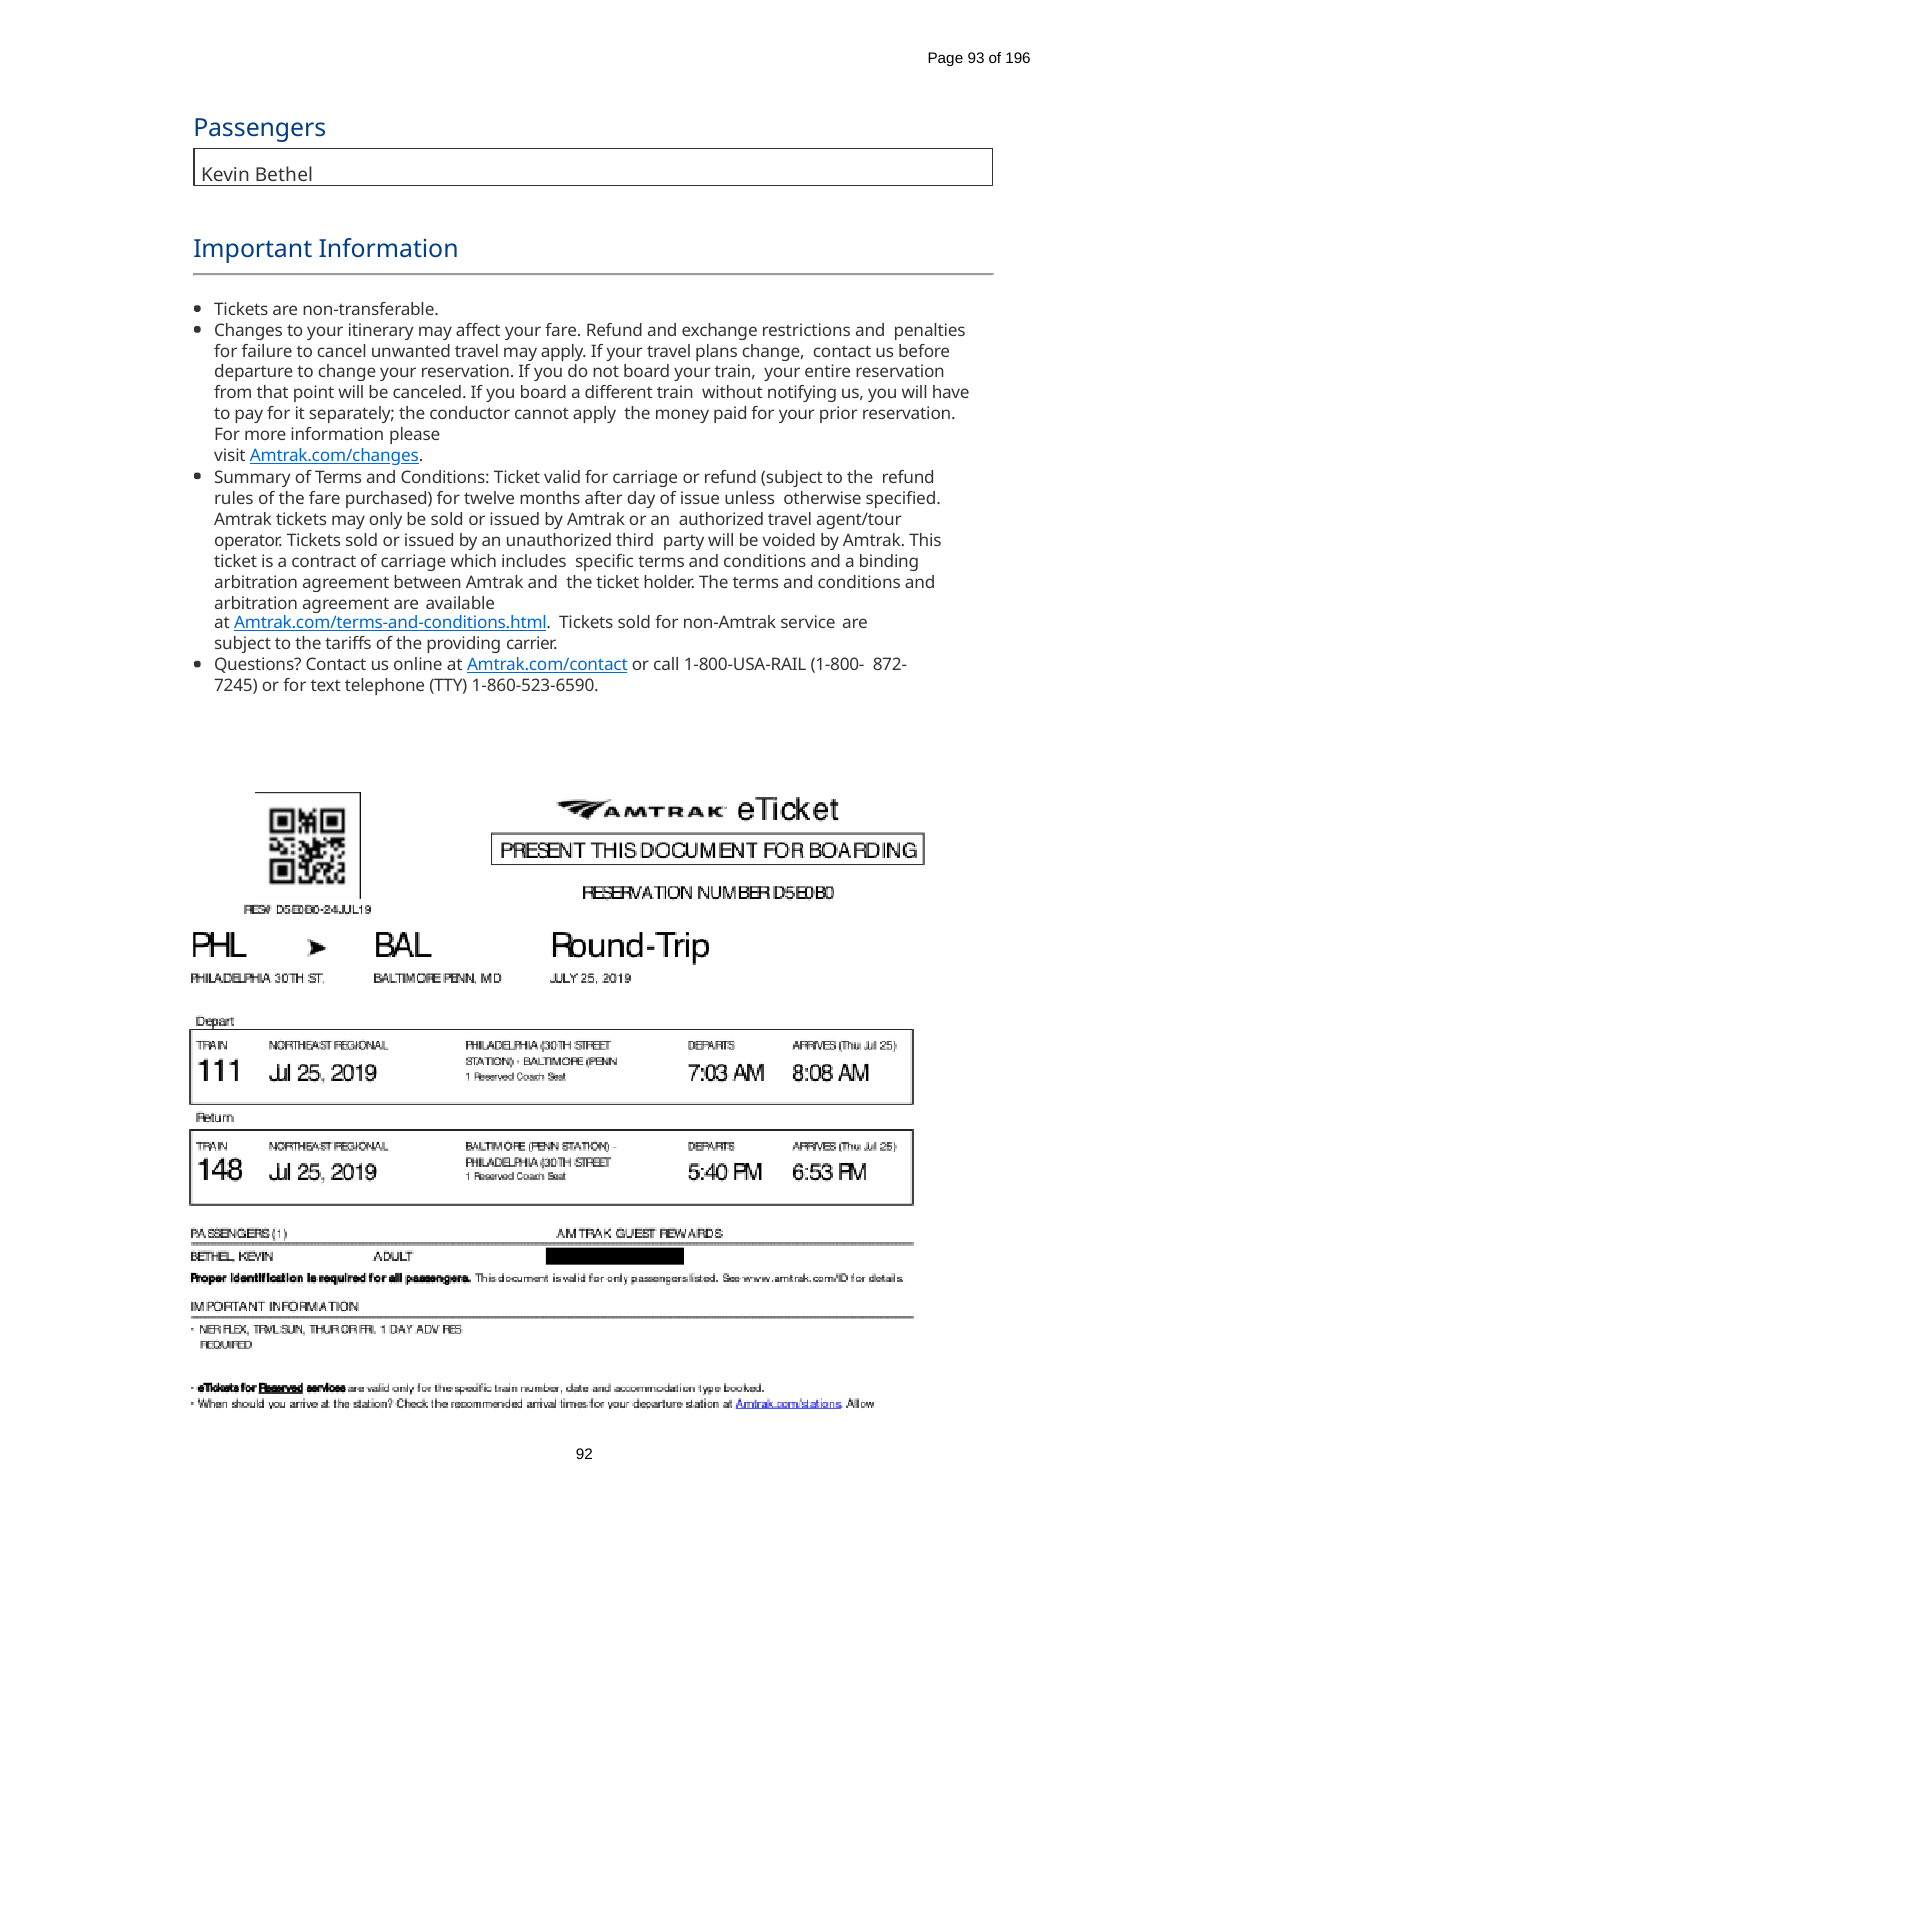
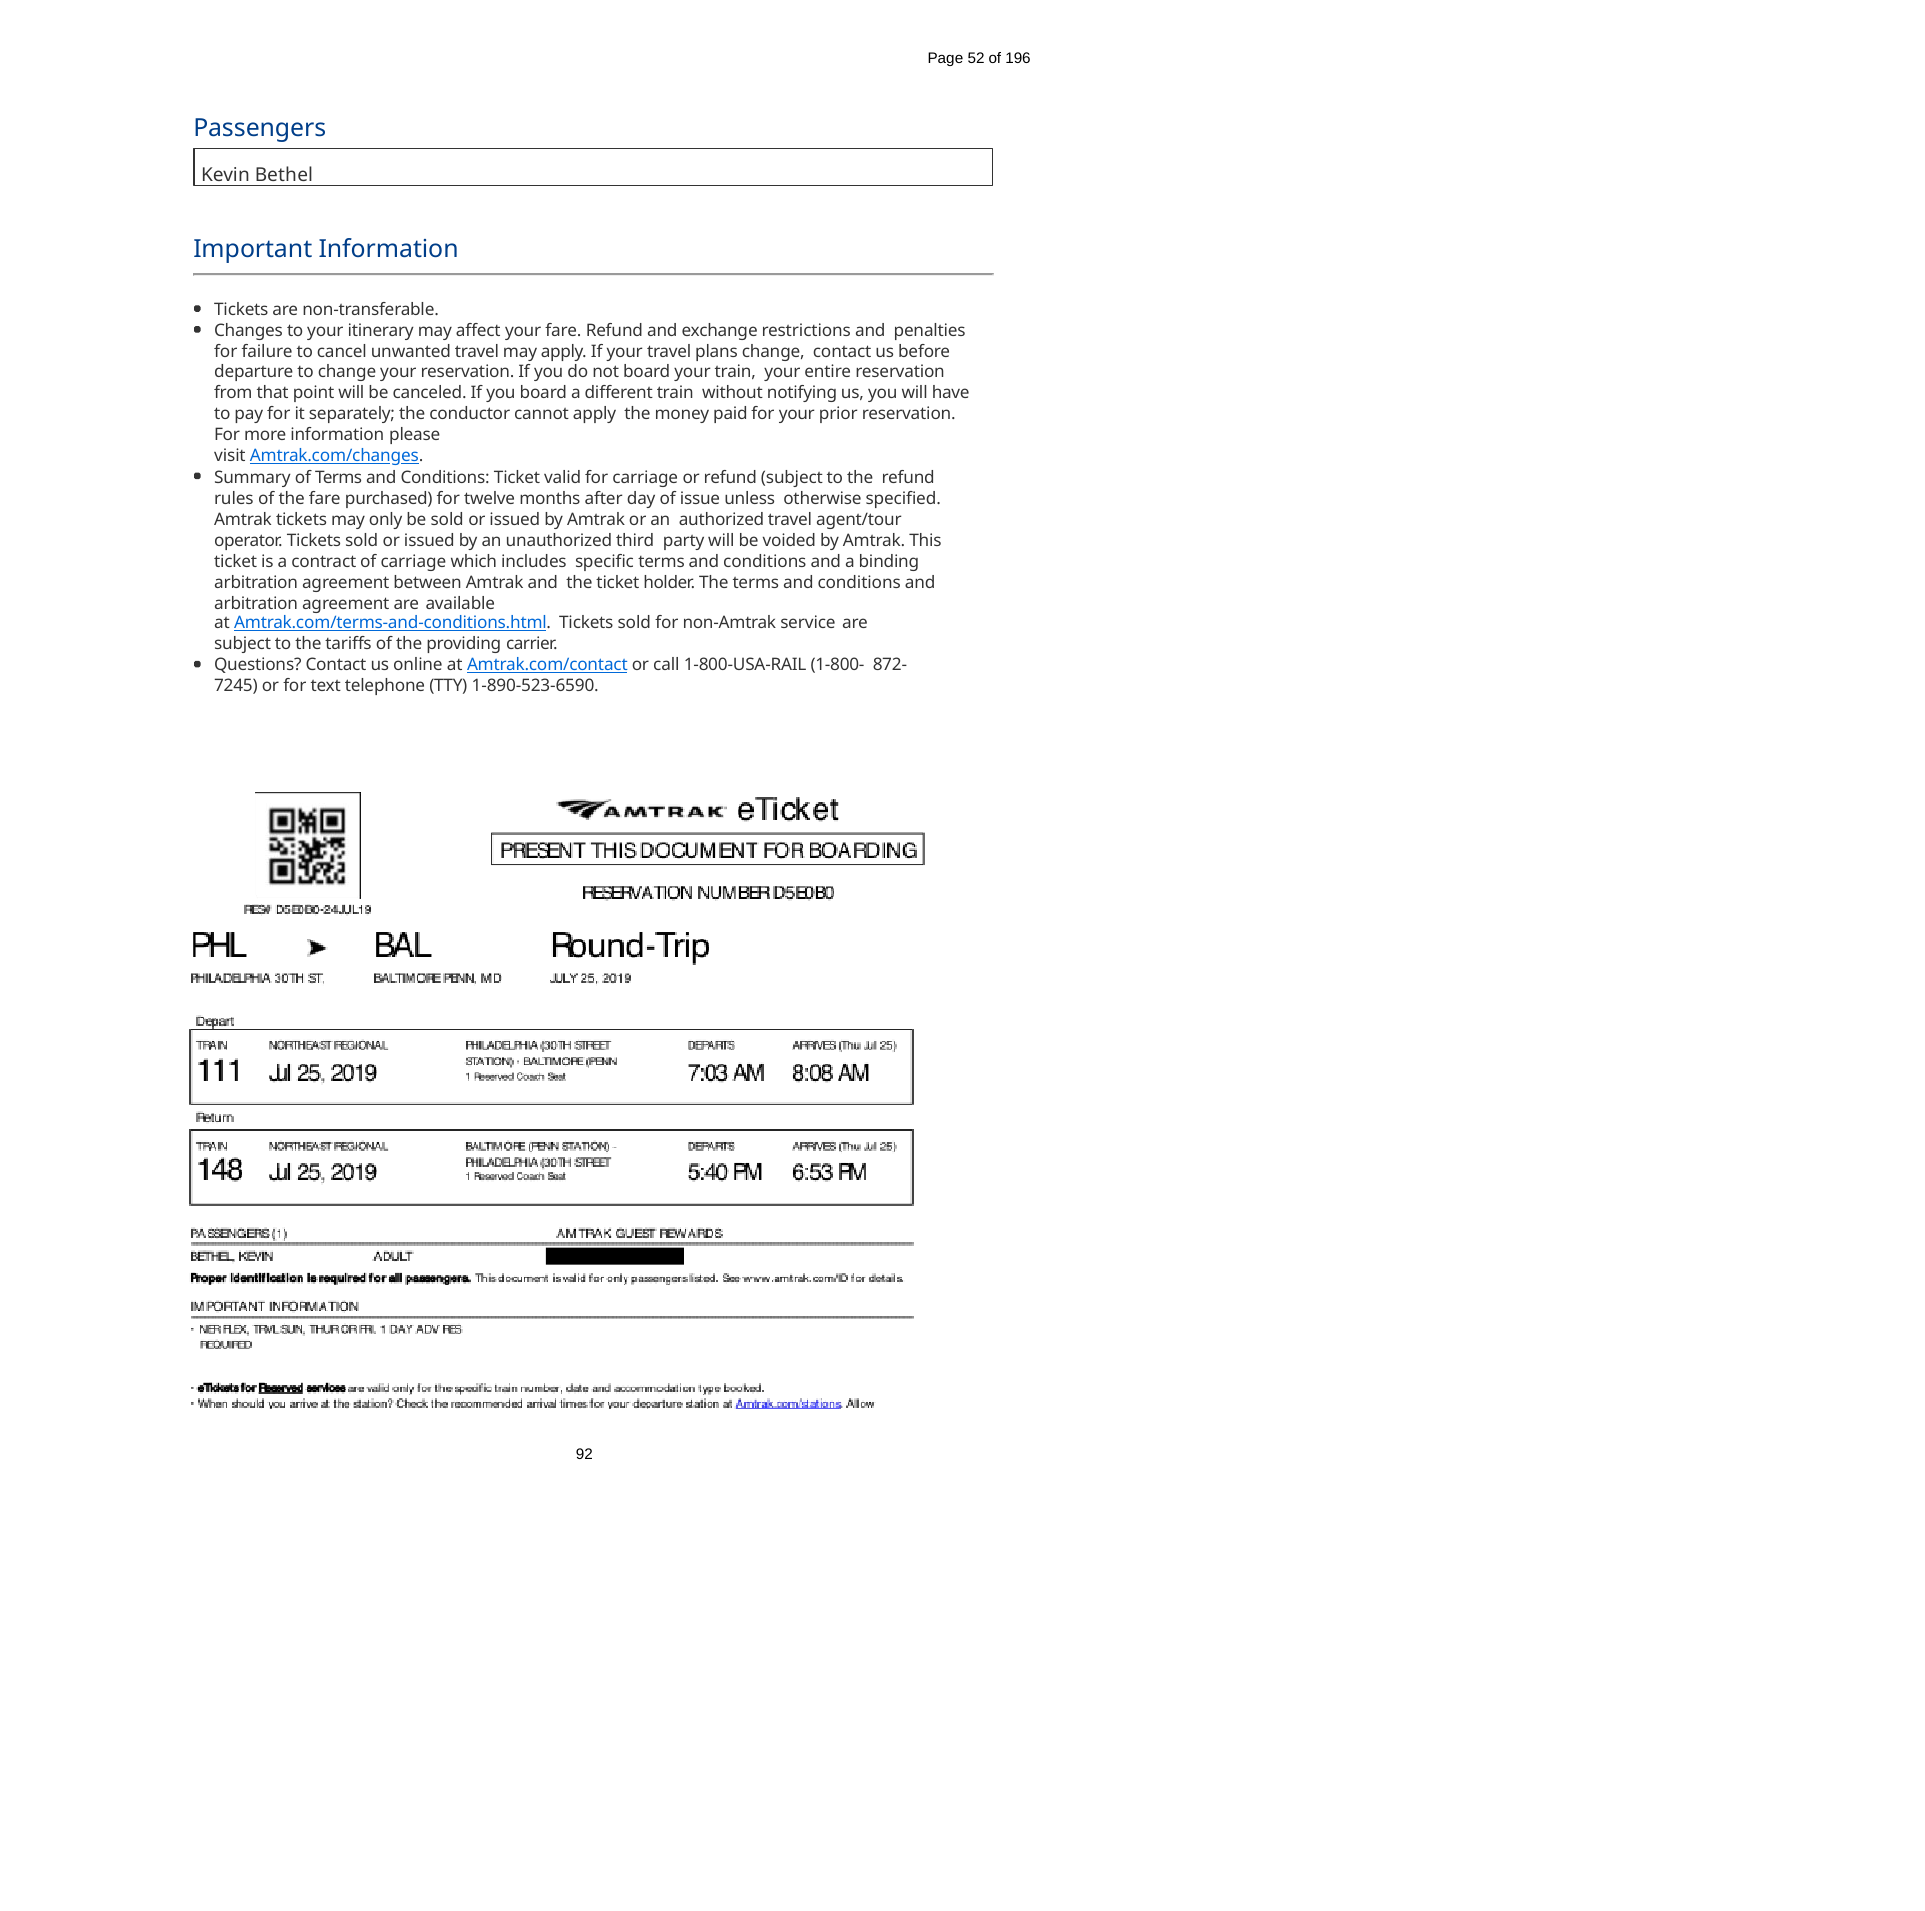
93: 93 -> 52 (976, 59)
1-860-523-6590: 1-860-523-6590 -> 1-890-523-6590 (535, 686)
